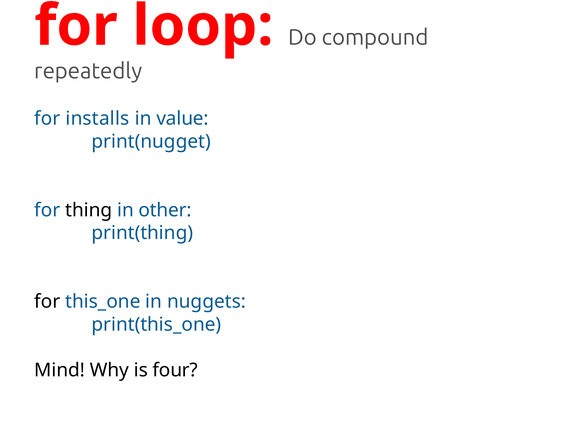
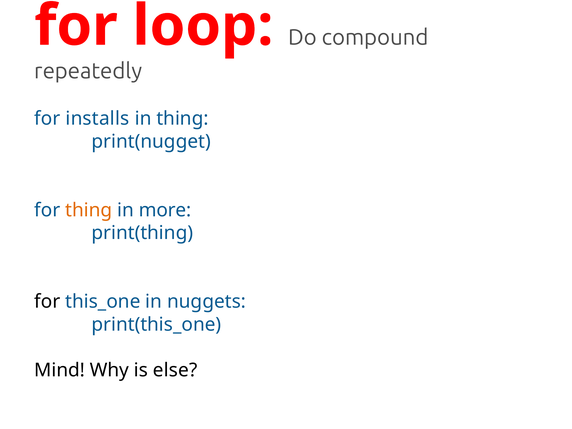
in value: value -> thing (183, 119)
thing colour: black -> orange (89, 210)
other: other -> more (165, 210)
four: four -> else (175, 370)
